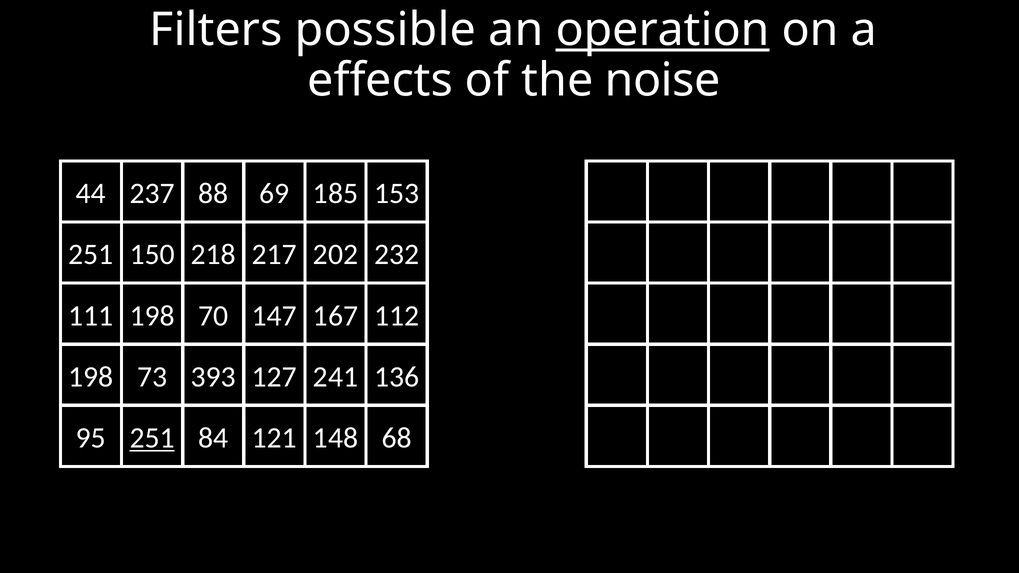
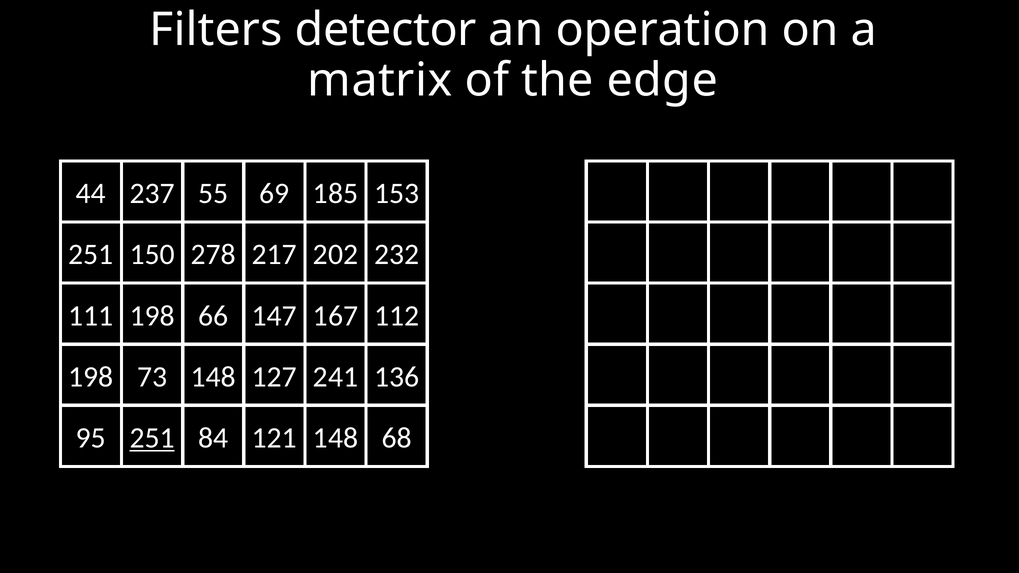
possible: possible -> detector (386, 30)
operation underline: present -> none (663, 30)
effects: effects -> matrix (380, 80)
noise: noise -> edge (662, 80)
88: 88 -> 55 (213, 194)
218: 218 -> 278 (213, 255)
70: 70 -> 66 (213, 316)
73 393: 393 -> 148 (213, 377)
